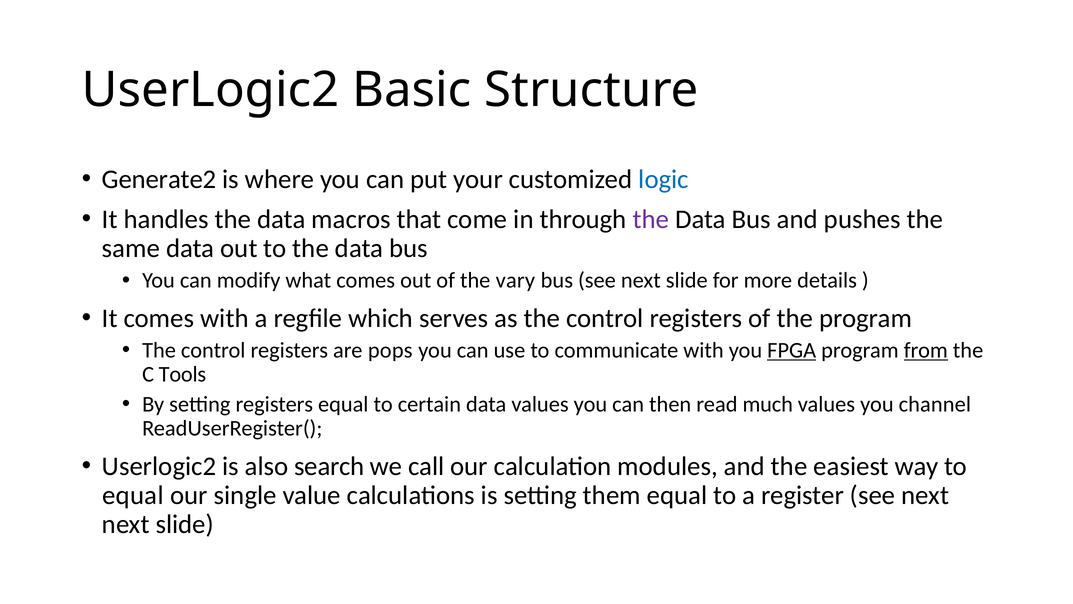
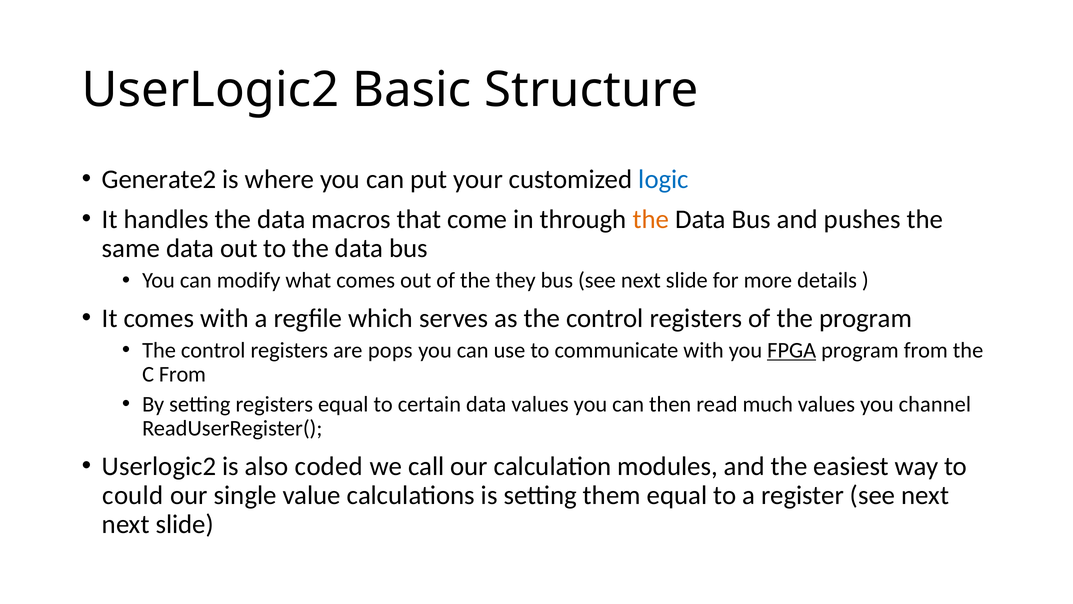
the colour: purple -> orange (651, 219)
vary: vary -> they (516, 280)
from underline: present -> none (926, 350)
C Tools: Tools -> From (182, 374)
search: search -> coded (329, 466)
equal: equal -> could (133, 495)
